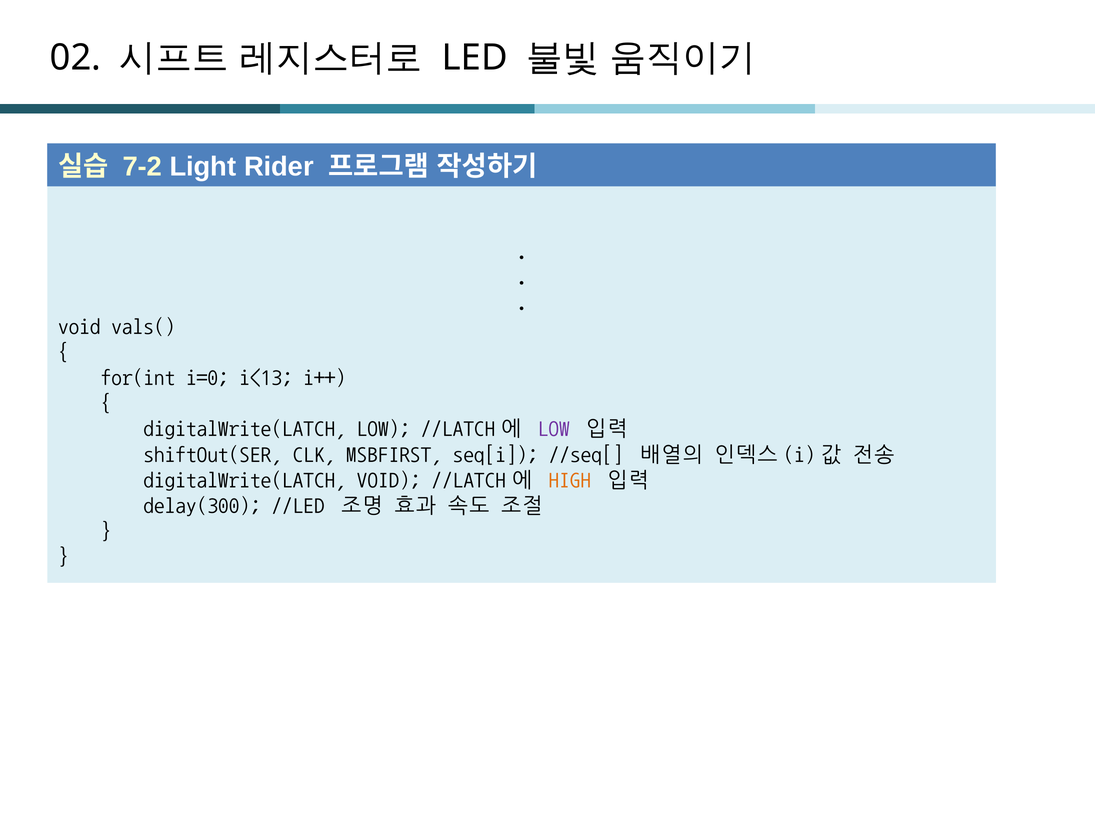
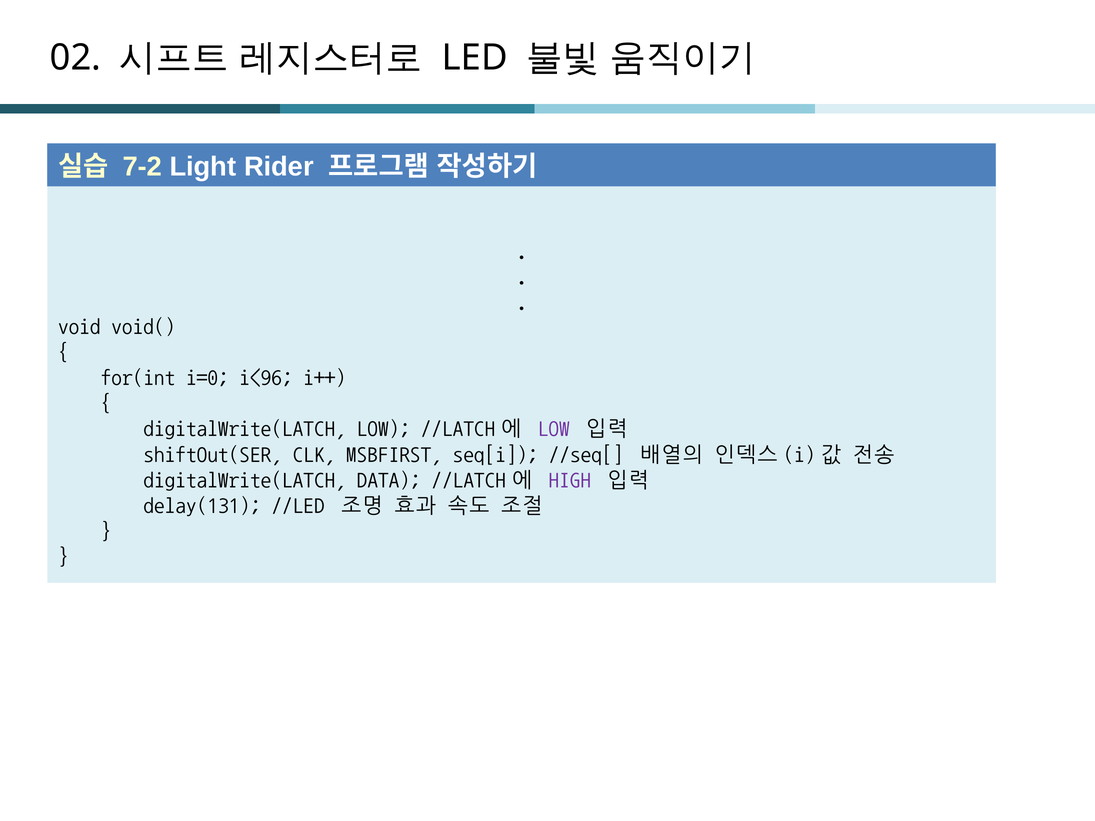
vals(: vals( -> void( (143, 326)
i<13: i<13 -> i<96 (266, 377)
digitalWrite(LATCH VOID: VOID -> DATA (389, 480)
HIGH colour: orange -> purple (570, 480)
delay(300: delay(300 -> delay(131 (202, 505)
